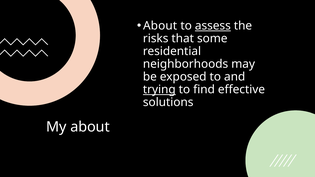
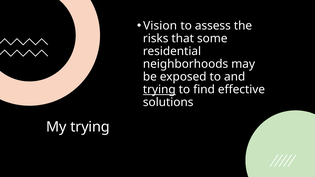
About: About -> Vision (160, 26)
assess underline: present -> none (213, 26)
My about: about -> trying (90, 127)
